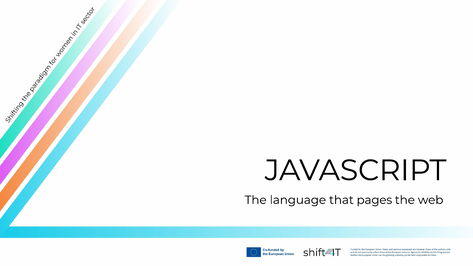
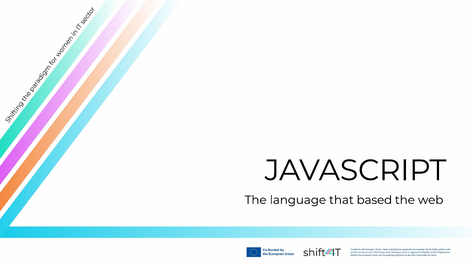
pages: pages -> based (374, 200)
